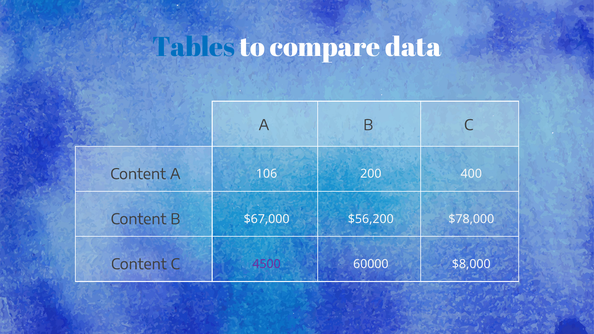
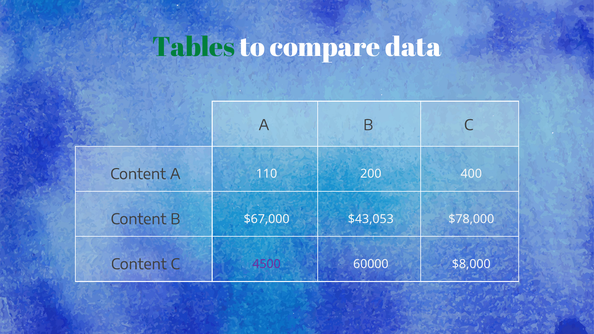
Tables colour: blue -> green (194, 47)
106: 106 -> 110 (267, 174)
$56,200: $56,200 -> $43,053 (371, 219)
